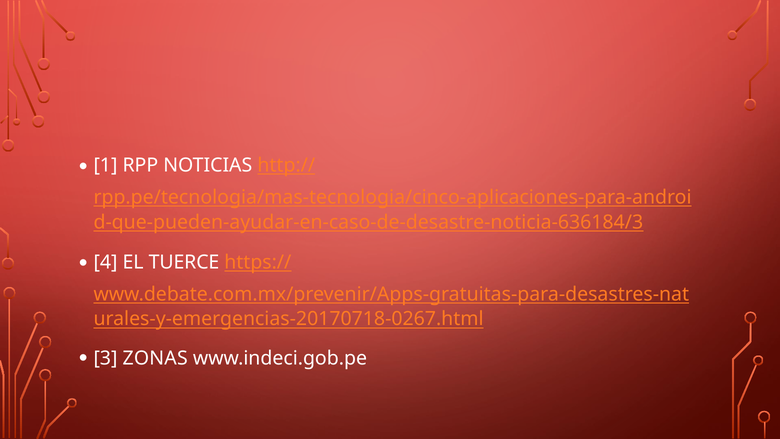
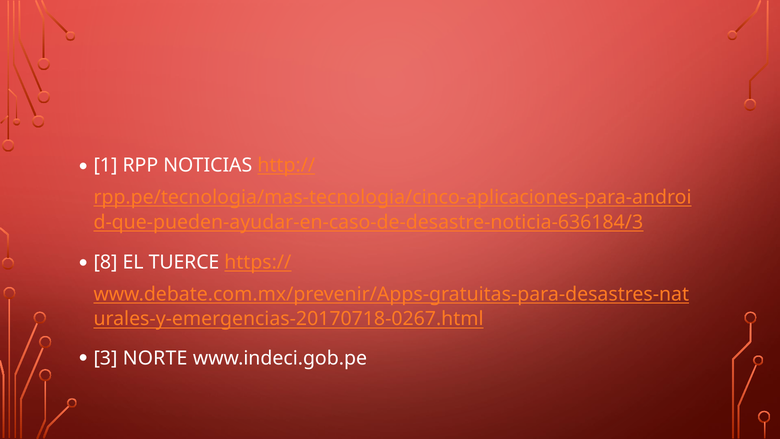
4: 4 -> 8 (105, 262)
ZONAS: ZONAS -> NORTE (155, 358)
